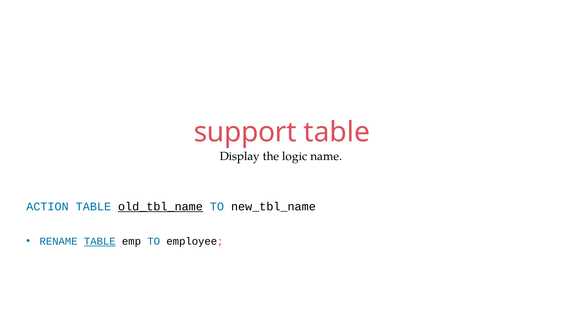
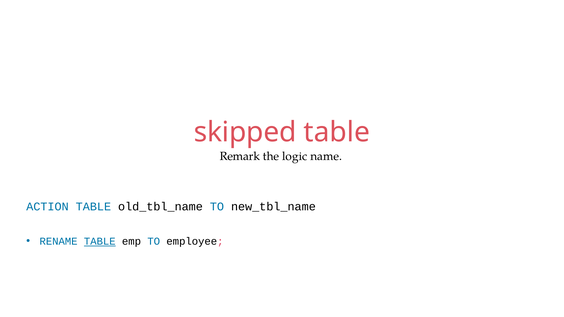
support: support -> skipped (245, 132)
Display: Display -> Remark (240, 156)
old_tbl_name underline: present -> none (160, 207)
